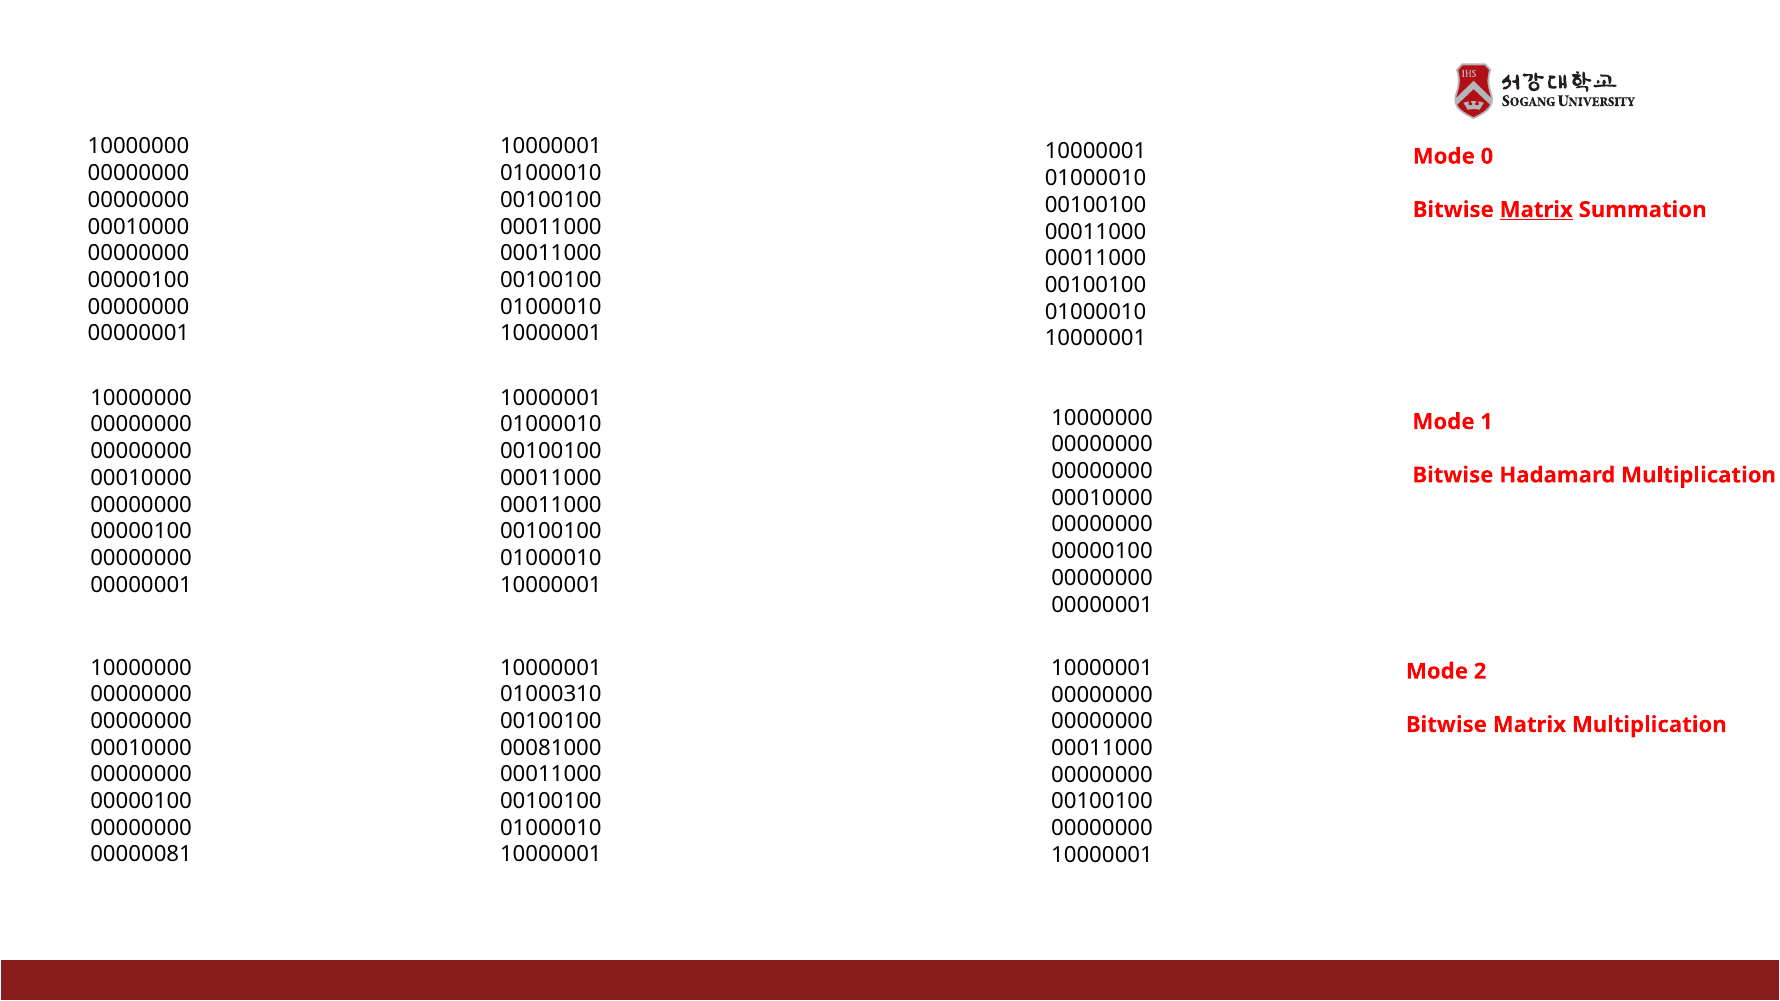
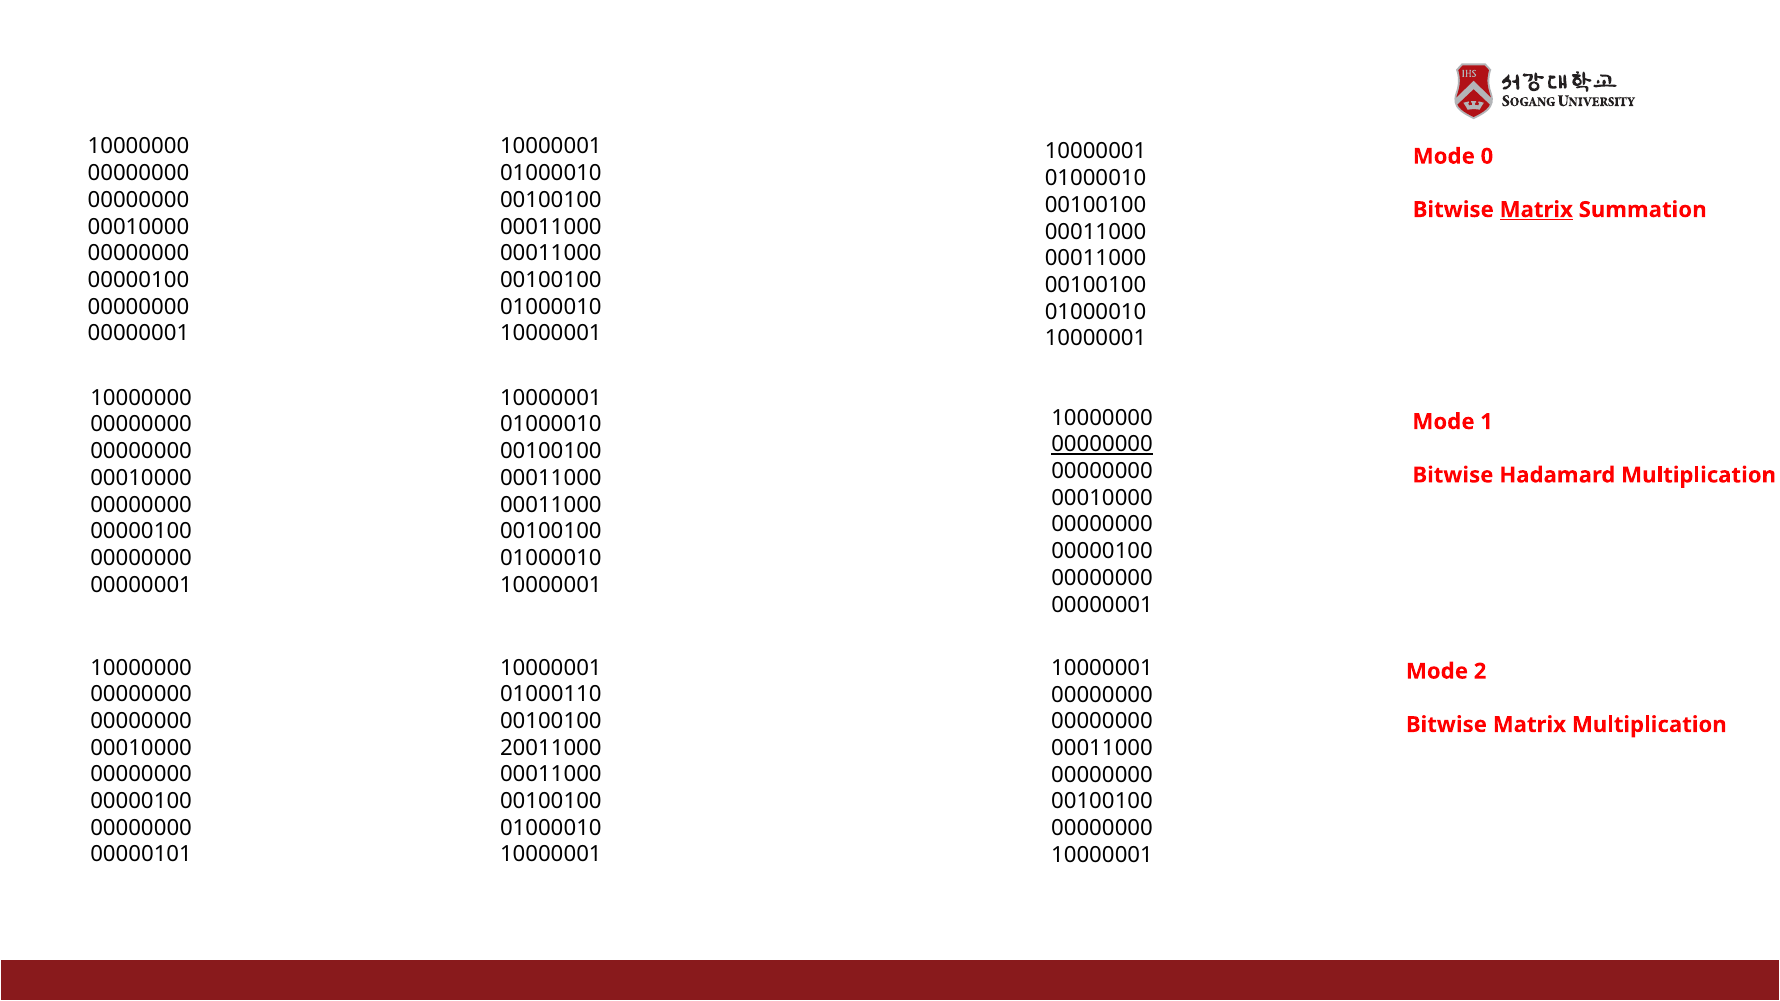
00000000 underline: none -> present (1102, 445)
01000310: 01000310 -> 01000110 (551, 695)
00081000: 00081000 -> 20011000 (551, 748)
00000081: 00000081 -> 00000101 (141, 855)
